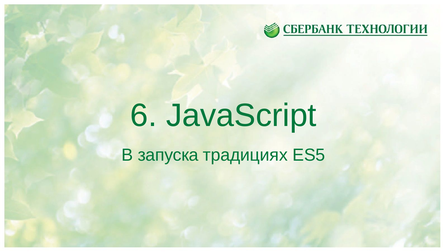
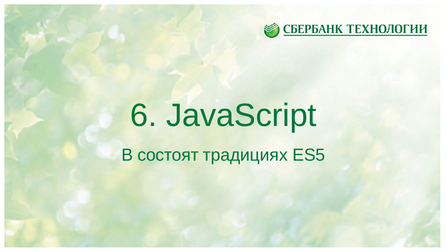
запуска: запуска -> состоят (168, 155)
